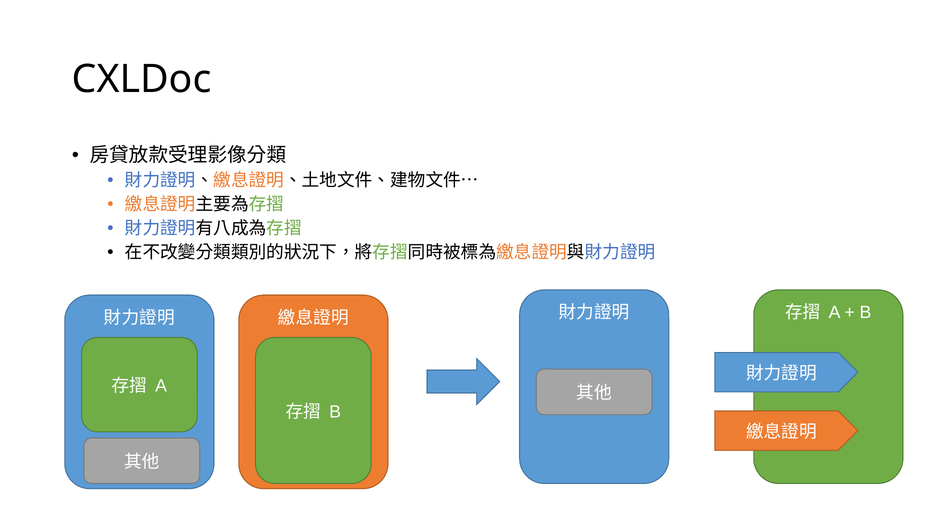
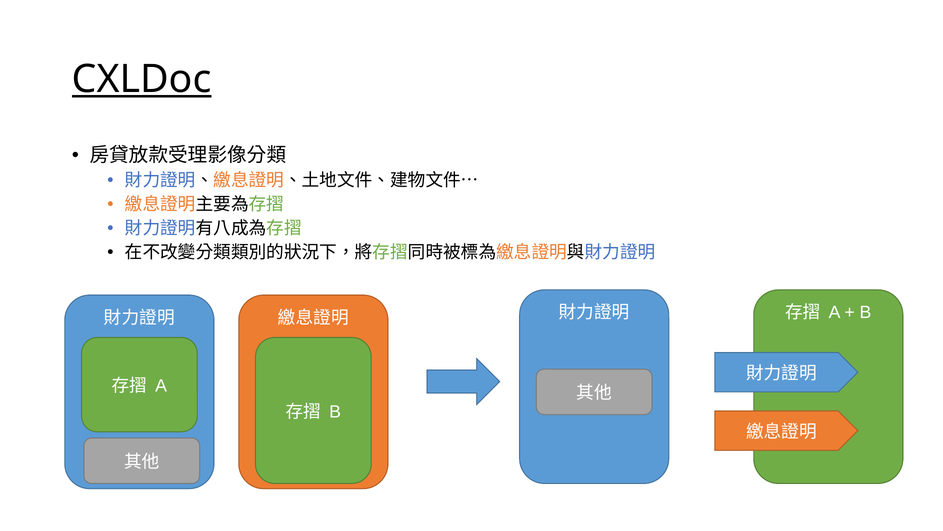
CXLDoc underline: none -> present (142, 79)
